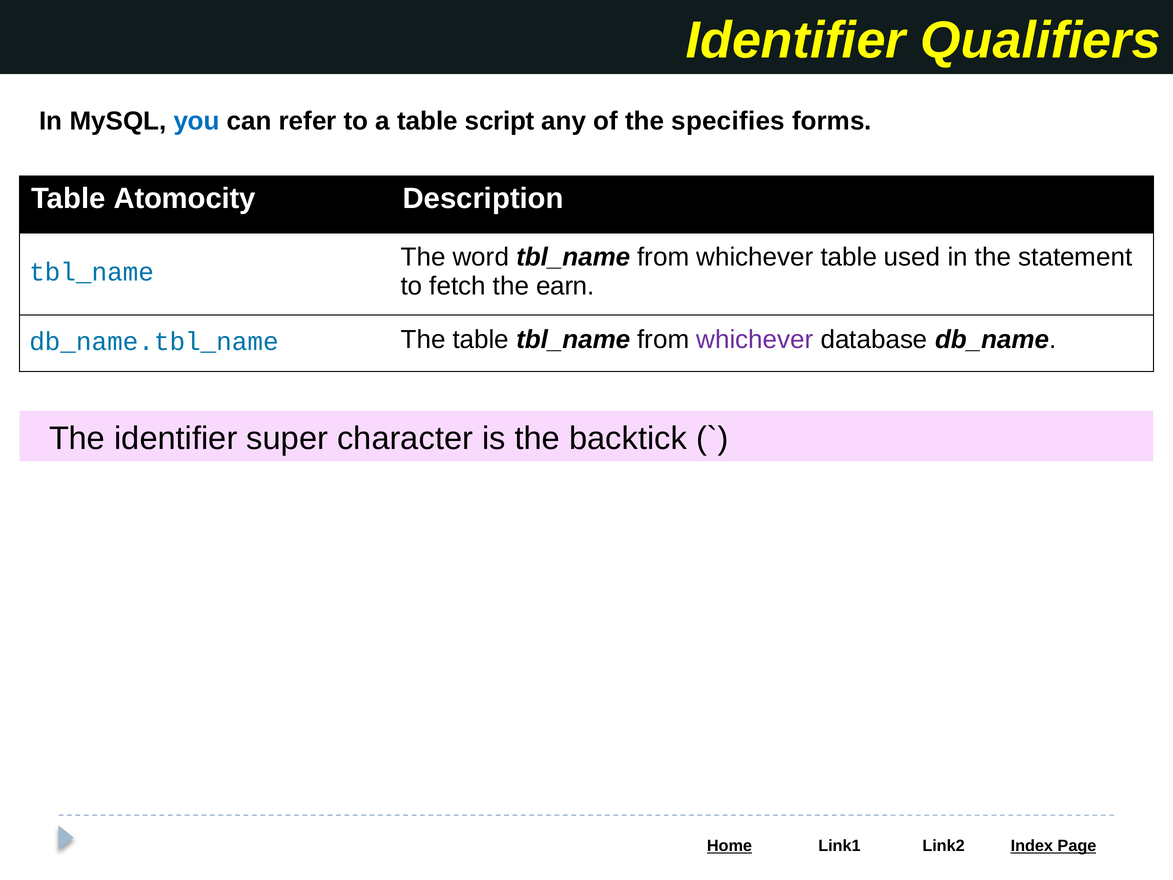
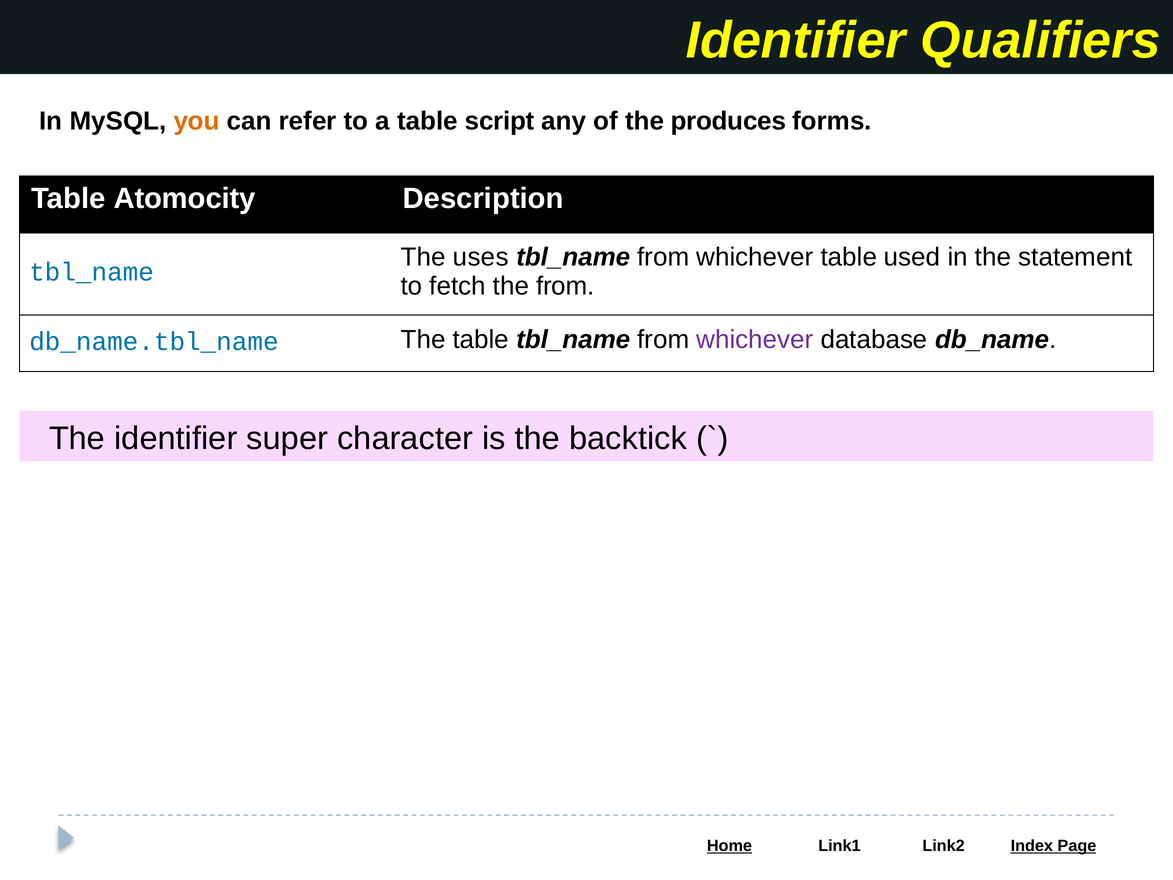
you colour: blue -> orange (197, 121)
specifies: specifies -> produces (728, 121)
word: word -> uses (481, 257)
the earn: earn -> from (565, 286)
